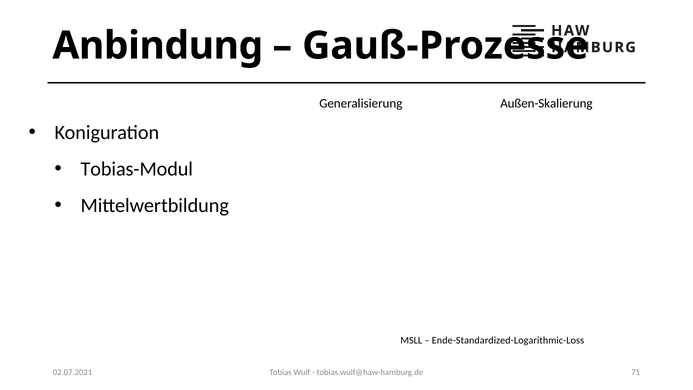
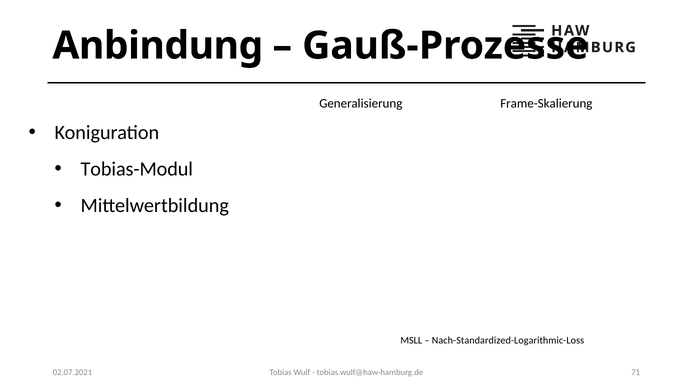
Außen-Skalierung: Außen-Skalierung -> Frame-Skalierung (546, 103)
Ende-Standardized-Logarithmic-Loss: Ende-Standardized-Logarithmic-Loss -> Nach-Standardized-Logarithmic-Loss (508, 340)
